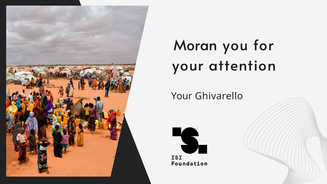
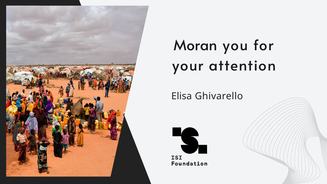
Your: Your -> Elisa (182, 96)
